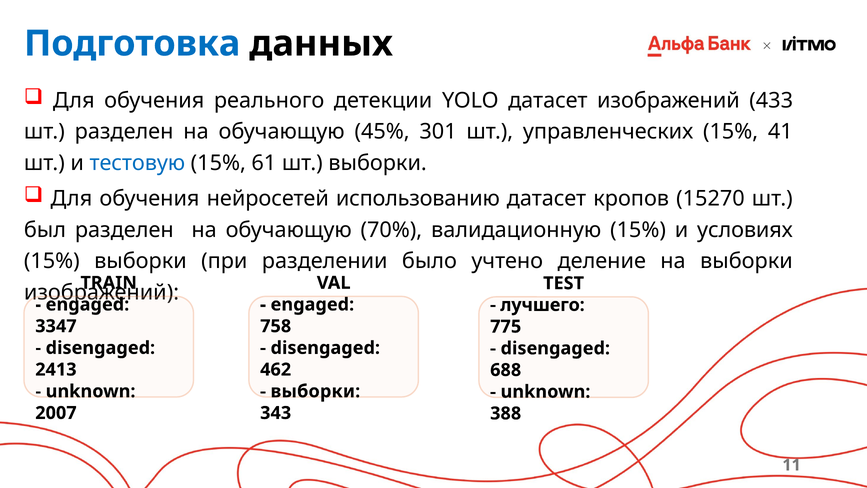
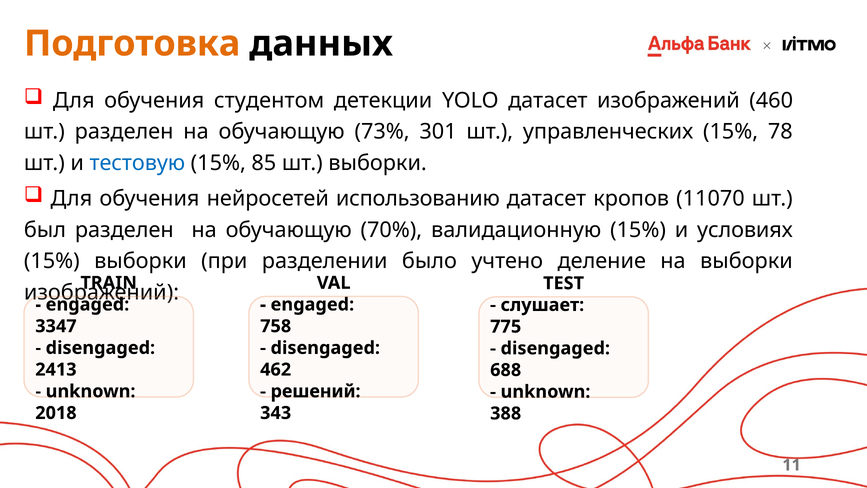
Подготовка colour: blue -> orange (132, 44)
реального: реального -> студентом (269, 100)
433: 433 -> 460 (771, 100)
45%: 45% -> 73% (382, 132)
41: 41 -> 78 (780, 132)
61: 61 -> 85 (264, 163)
15270: 15270 -> 11070 (710, 199)
лучшего: лучшего -> слушает (542, 305)
выборки: выборки -> решений (316, 391)
2007: 2007 -> 2018 (56, 413)
